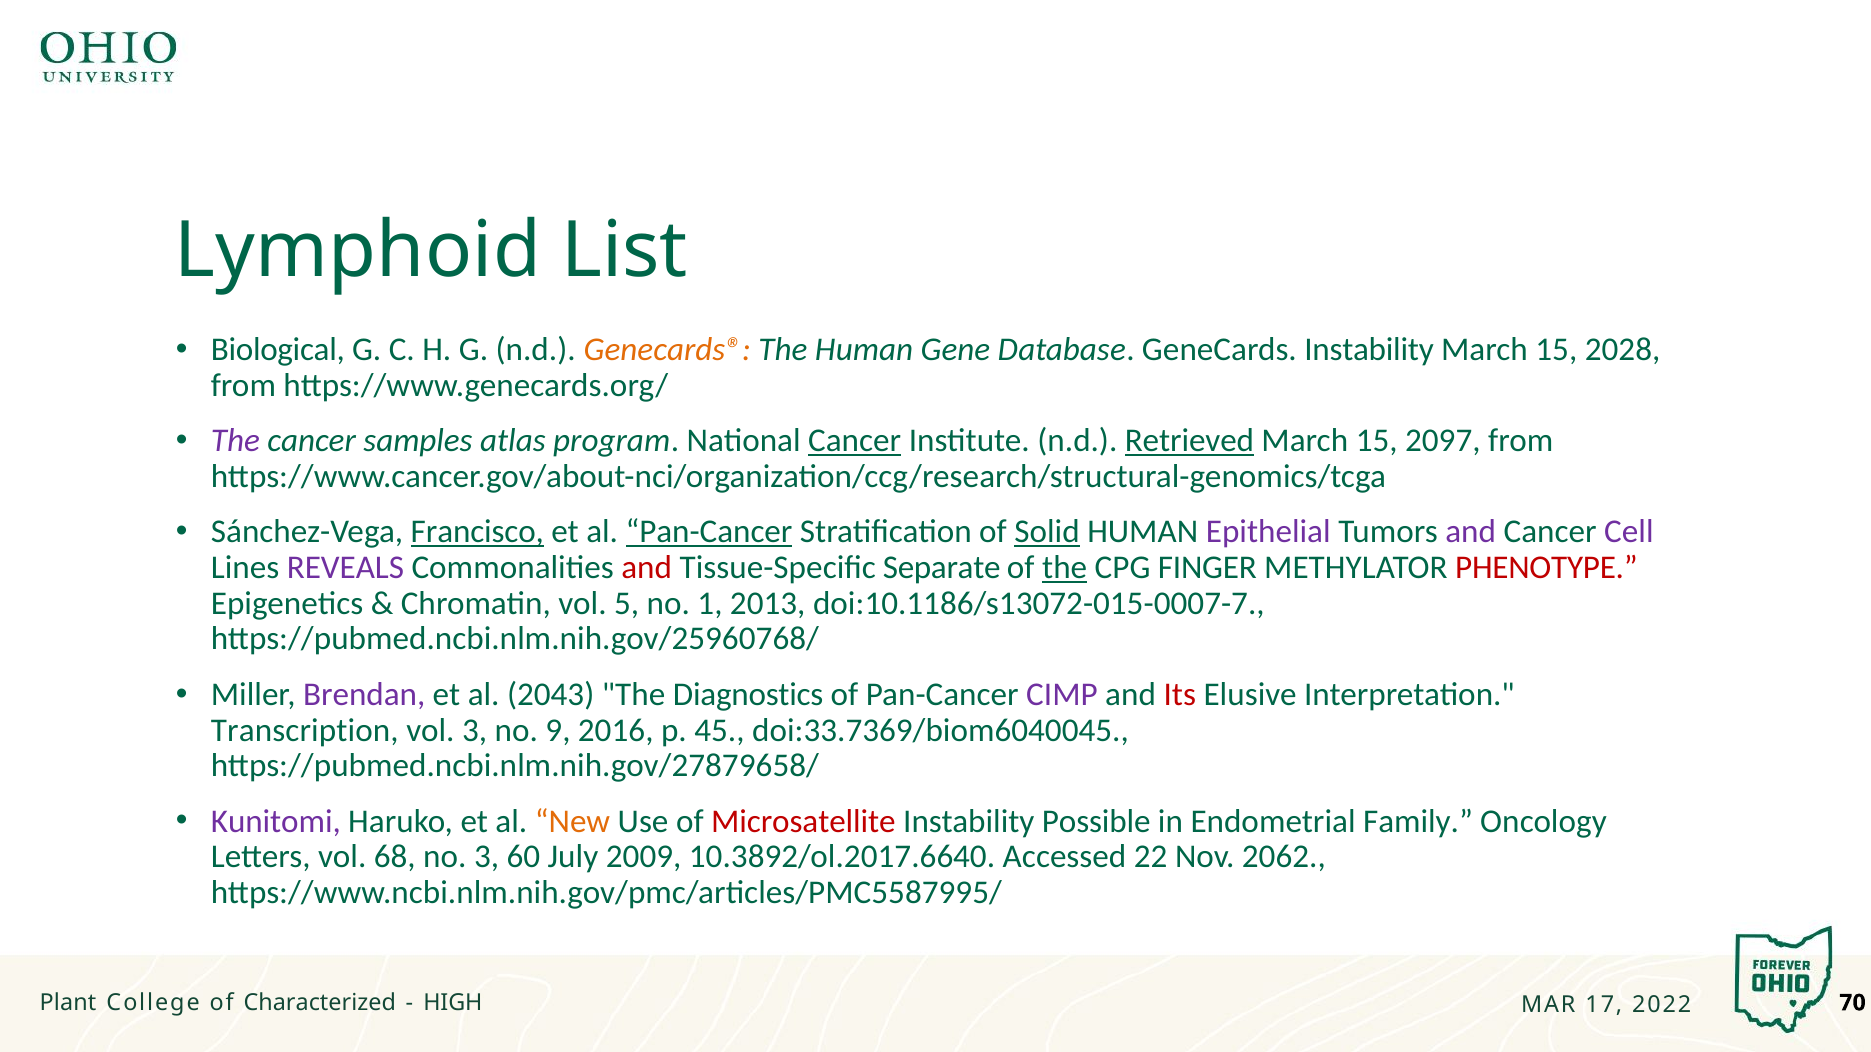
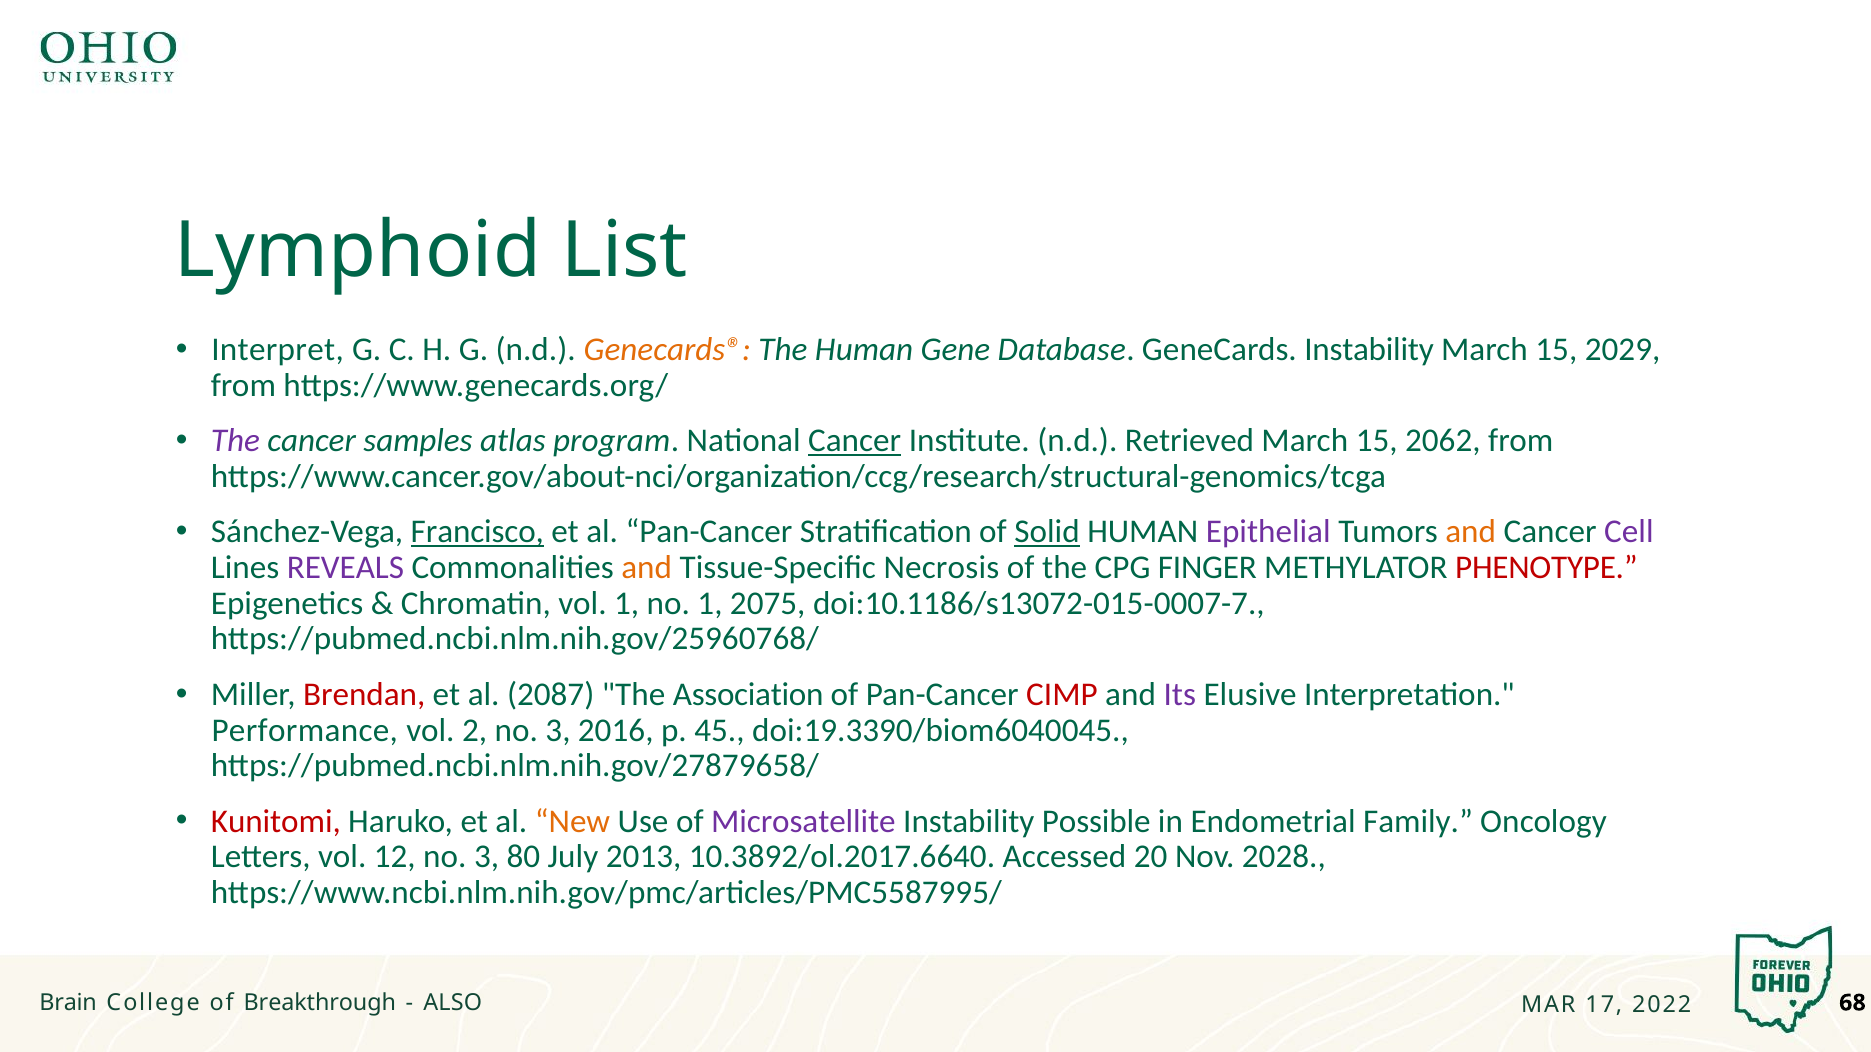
Biological: Biological -> Interpret (278, 350)
2028: 2028 -> 2029 (1623, 350)
Retrieved underline: present -> none (1189, 441)
2097: 2097 -> 2062 (1443, 441)
Pan-Cancer underline: present -> none (709, 532)
and colour: purple -> orange (1471, 532)
and colour: red -> orange (647, 568)
Separate: Separate -> Necrosis (941, 568)
the underline: present -> none (1065, 568)
vol 5: 5 -> 1 (627, 604)
2013: 2013 -> 2075 (768, 604)
Brendan colour: purple -> red (364, 695)
2043: 2043 -> 2087 (551, 695)
Diagnostics: Diagnostics -> Association (748, 695)
CIMP colour: purple -> red (1062, 695)
Its colour: red -> purple (1180, 695)
Transcription: Transcription -> Performance (305, 730)
vol 3: 3 -> 2 (475, 730)
9: 9 -> 3 (558, 730)
doi:33.7369/biom6040045: doi:33.7369/biom6040045 -> doi:19.3390/biom6040045 (940, 730)
Kunitomi colour: purple -> red (276, 821)
Microsatellite colour: red -> purple (803, 821)
68: 68 -> 12 (395, 857)
60: 60 -> 80 (523, 857)
2009: 2009 -> 2013 (644, 857)
22: 22 -> 20 (1151, 857)
2062: 2062 -> 2028 (1284, 857)
Plant: Plant -> Brain (68, 1003)
Characterized: Characterized -> Breakthrough (320, 1003)
HIGH: HIGH -> ALSO (453, 1003)
70: 70 -> 68 (1852, 1003)
